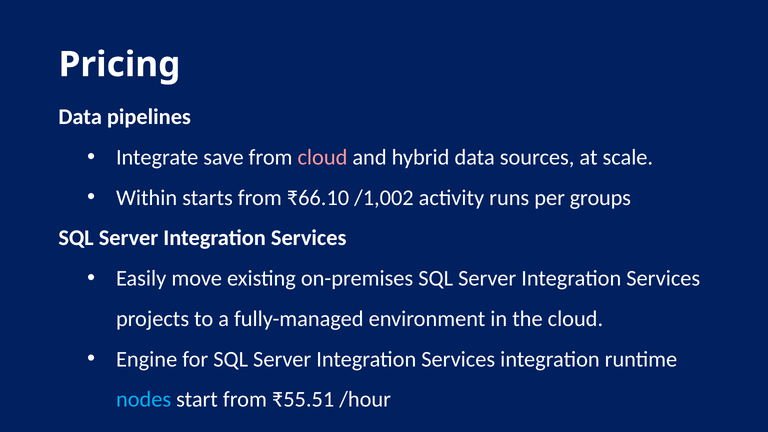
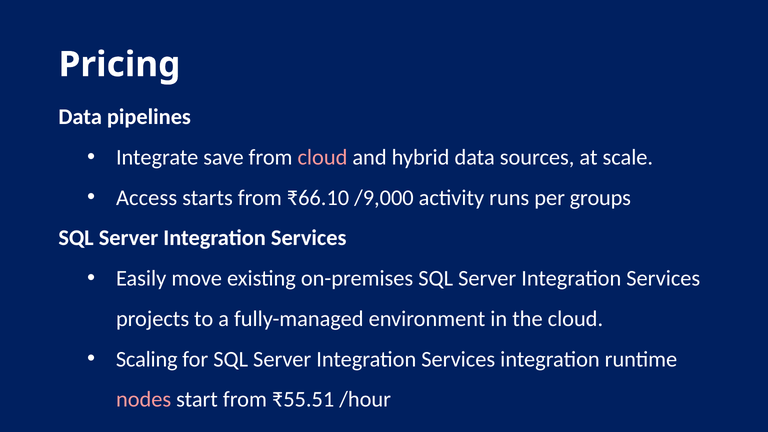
Within: Within -> Access (147, 198)
/1,002: /1,002 -> /9,000 (384, 198)
Engine: Engine -> Scaling (147, 359)
nodes colour: light blue -> pink (144, 399)
